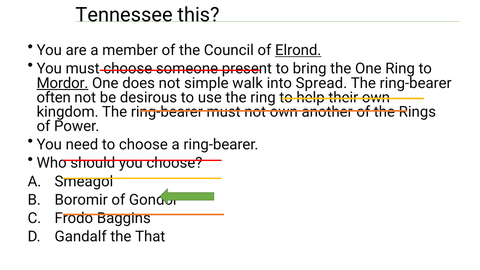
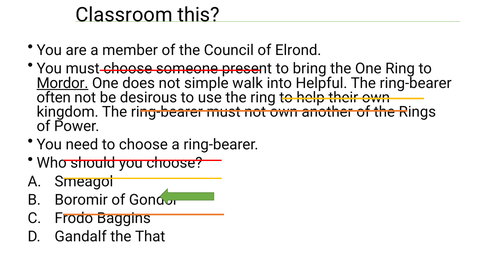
Tennessee: Tennessee -> Classroom (124, 15)
Elrond underline: present -> none (298, 50)
Spread: Spread -> Helpful (321, 83)
